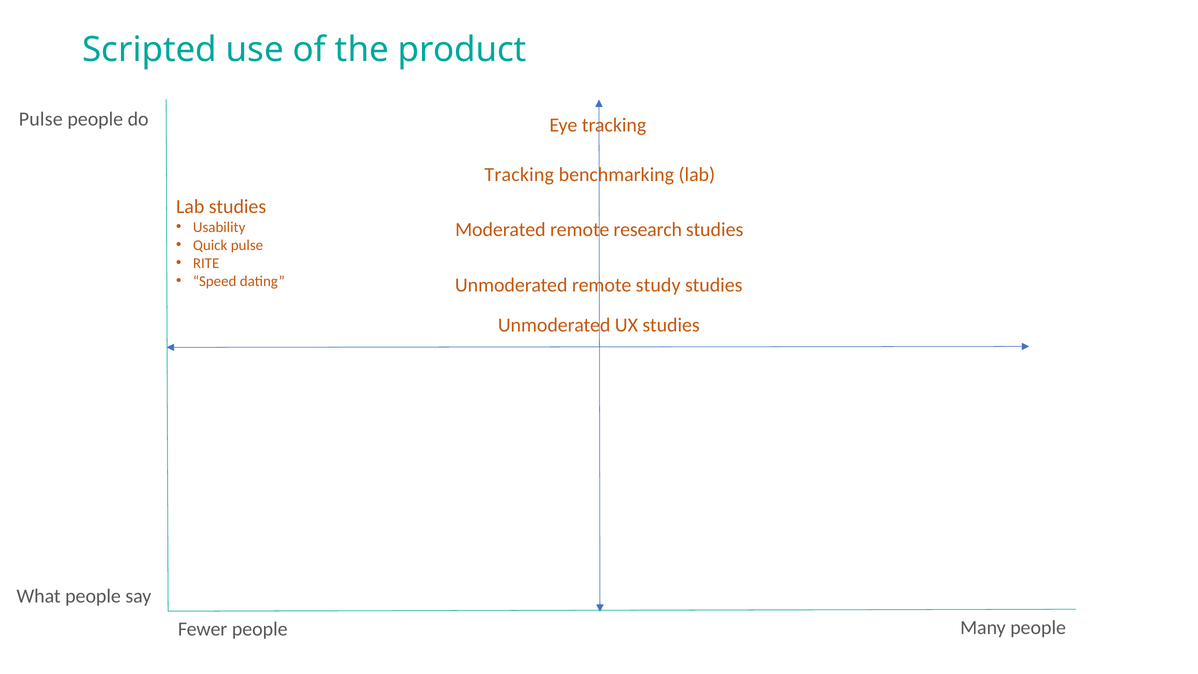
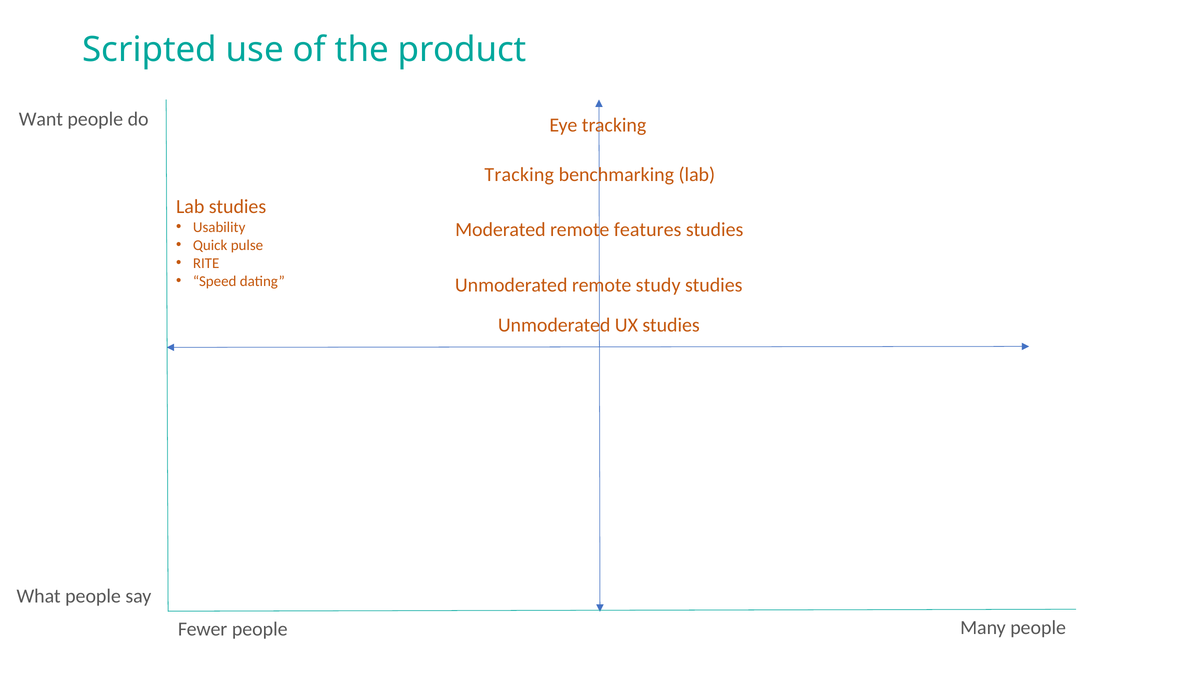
Pulse: Pulse -> Want (41, 119)
research: research -> features (648, 230)
